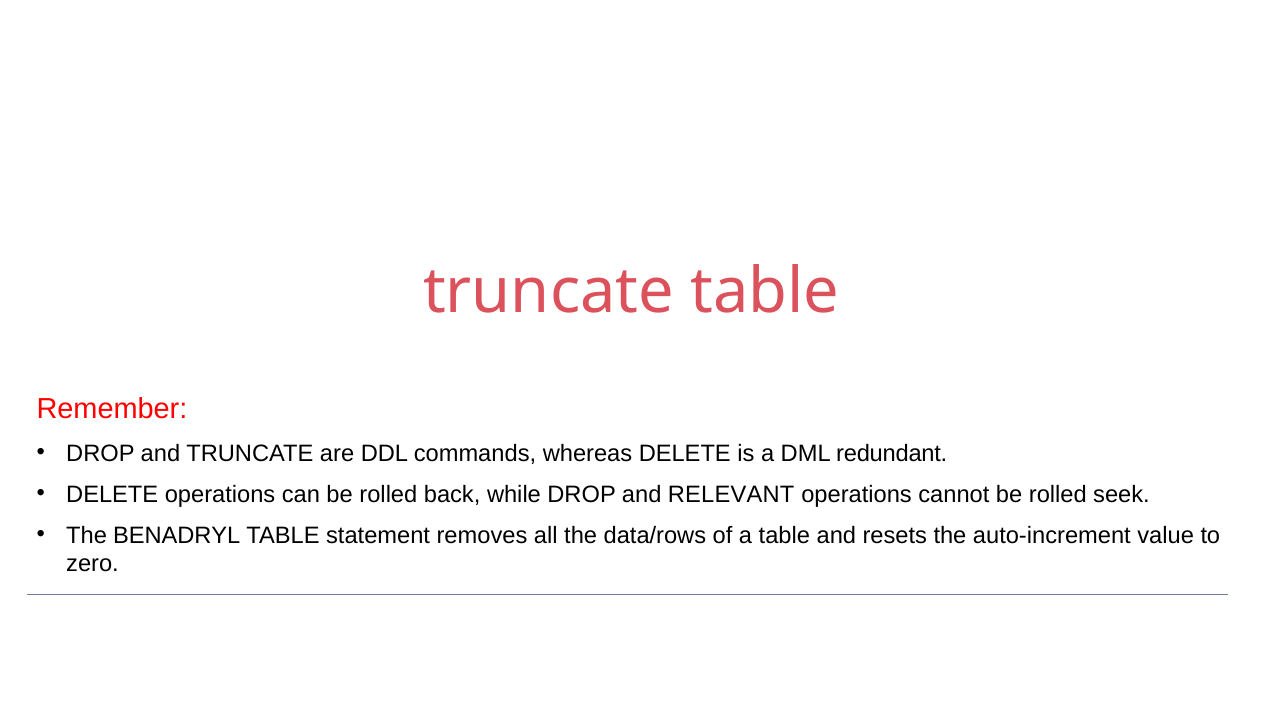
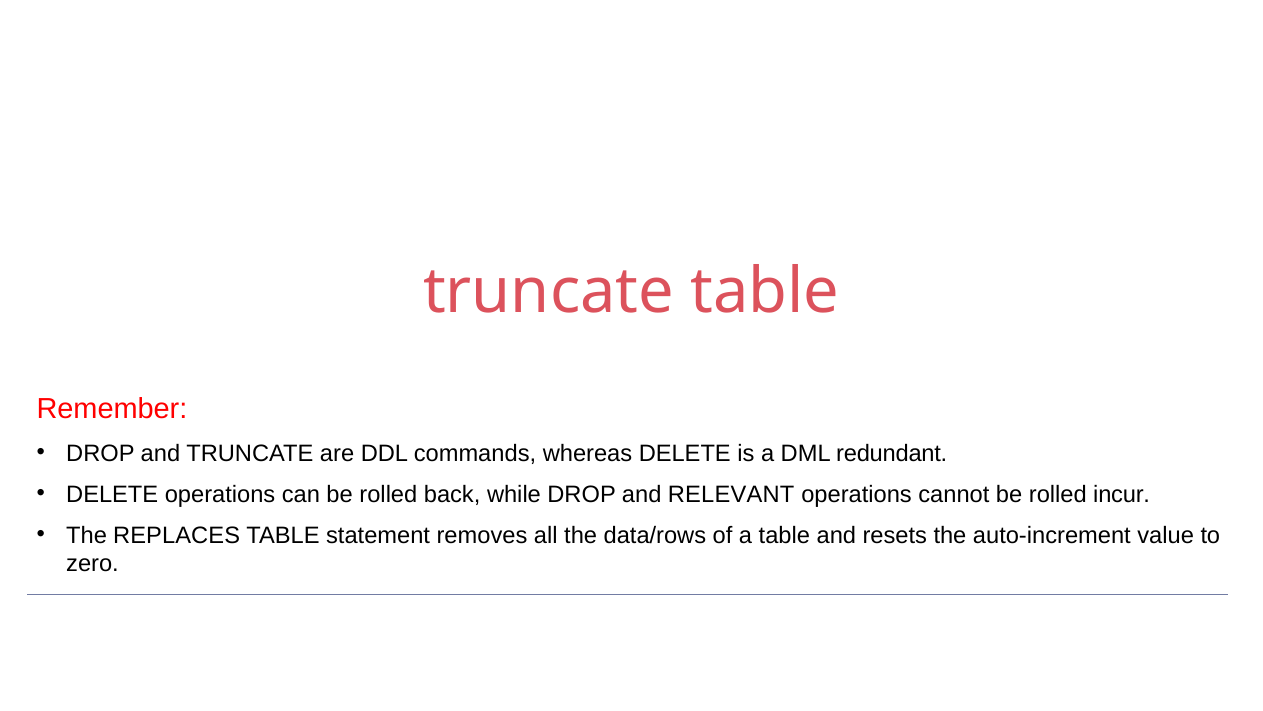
seek: seek -> incur (1122, 494)
BENADRYL: BENADRYL -> REPLACES (177, 535)
